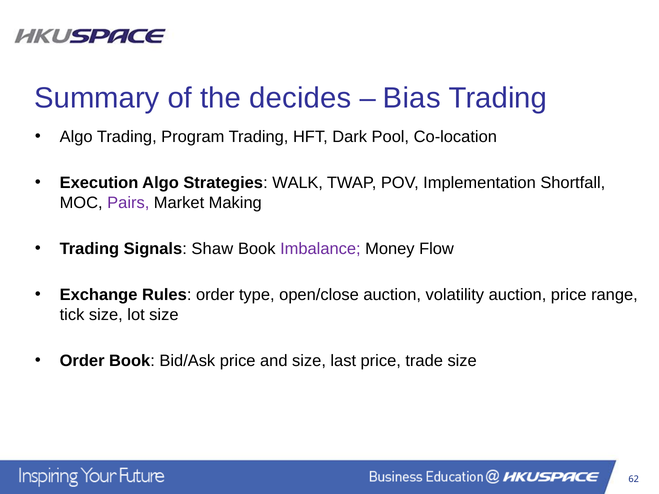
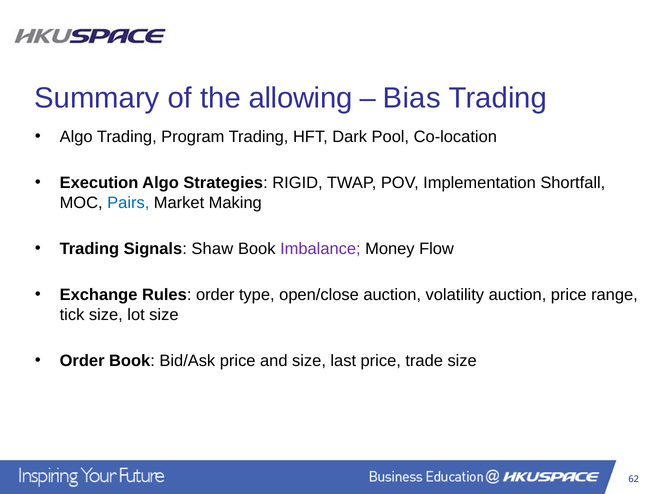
decides: decides -> allowing (301, 98)
WALK: WALK -> RIGID (298, 183)
Pairs colour: purple -> blue (128, 203)
